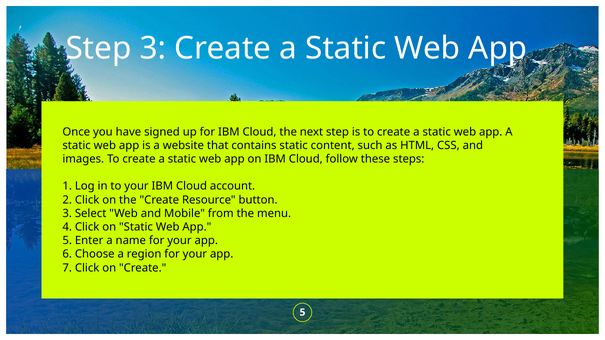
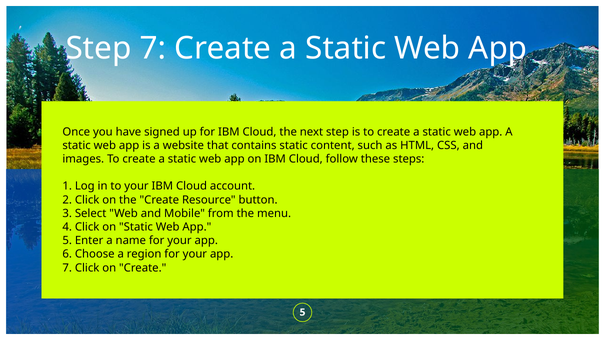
Step 3: 3 -> 7 (153, 48)
